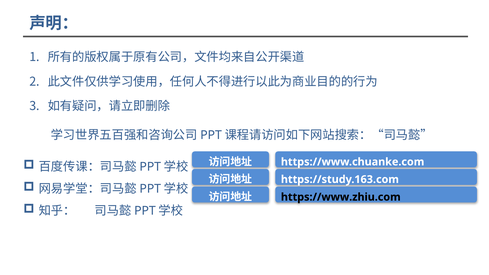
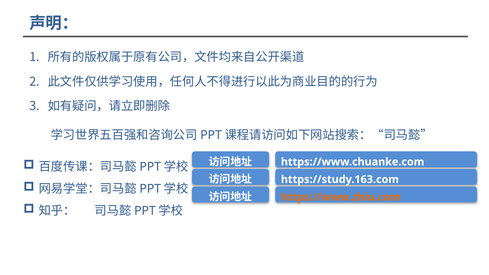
https://www.zhiu.com colour: black -> orange (341, 197)
